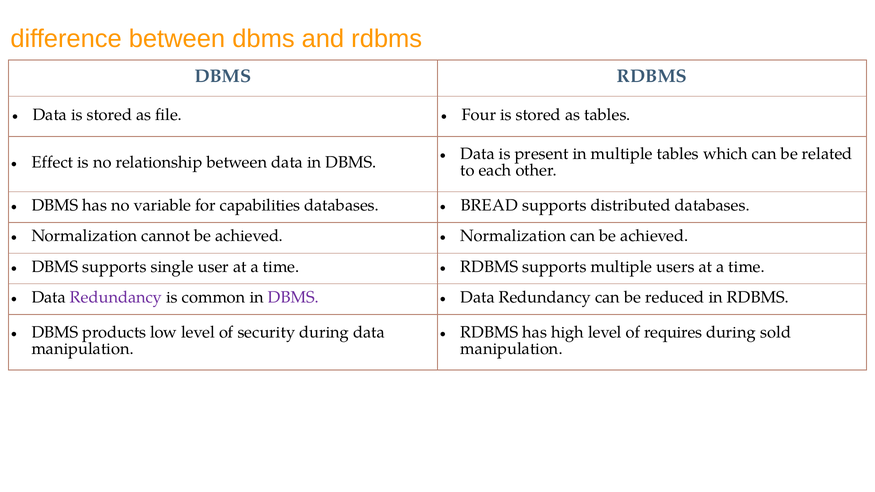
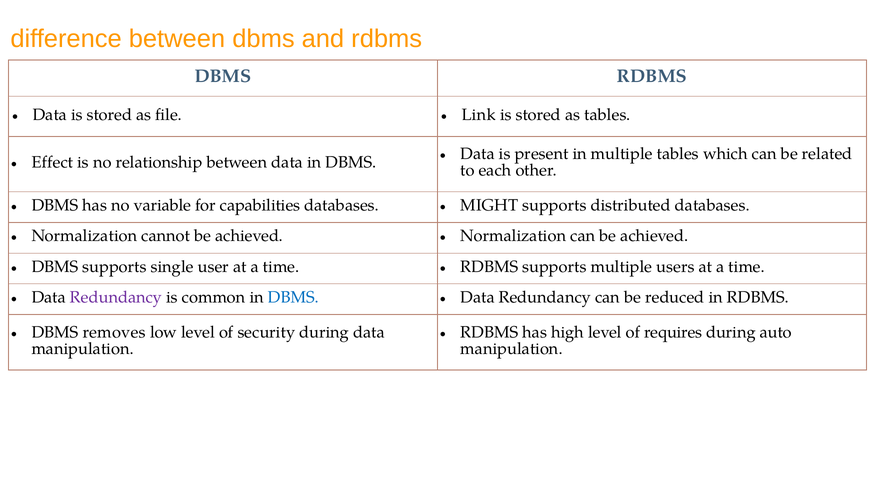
Four: Four -> Link (479, 115)
BREAD: BREAD -> MIGHT (489, 205)
DBMS colour: purple -> blue (293, 298)
products: products -> removes (114, 332)
sold: sold -> auto (776, 332)
